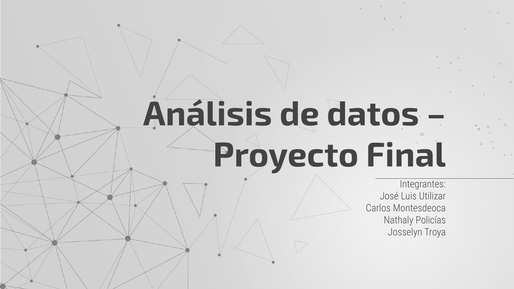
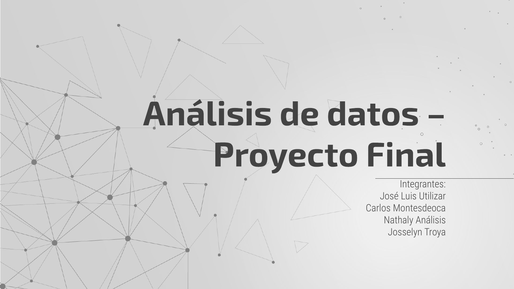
Nathaly Policías: Policías -> Análisis (431, 220)
